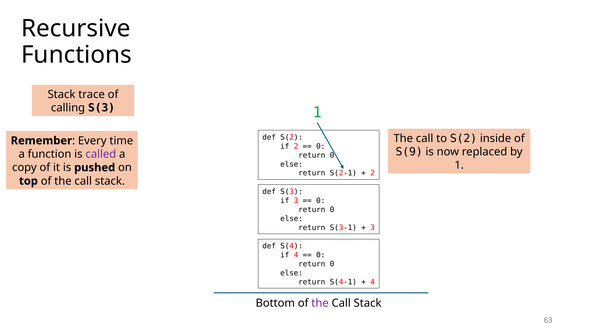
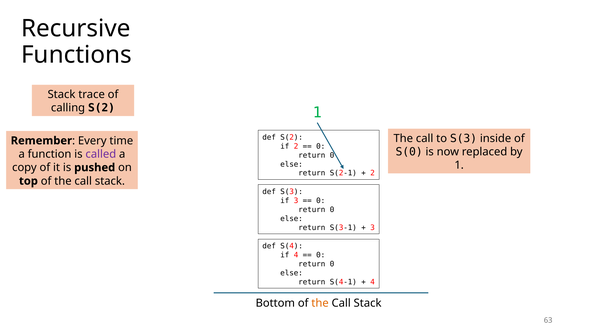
calling S(3: S(3 -> S(2 (102, 108)
to S(2: S(2 -> S(3 (464, 139)
S(9: S(9 -> S(0 (409, 152)
the colour: purple -> orange (320, 303)
